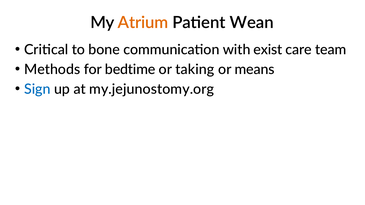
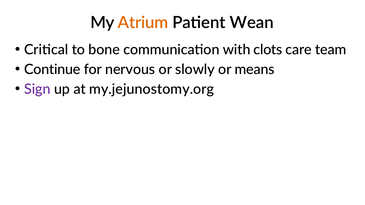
exist: exist -> clots (268, 50)
Methods: Methods -> Continue (52, 70)
bedtime: bedtime -> nervous (130, 70)
taking: taking -> slowly (195, 70)
Sign colour: blue -> purple (37, 89)
